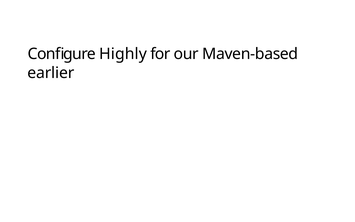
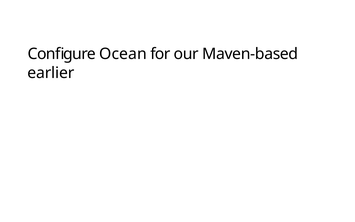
Highly: Highly -> Ocean (123, 54)
